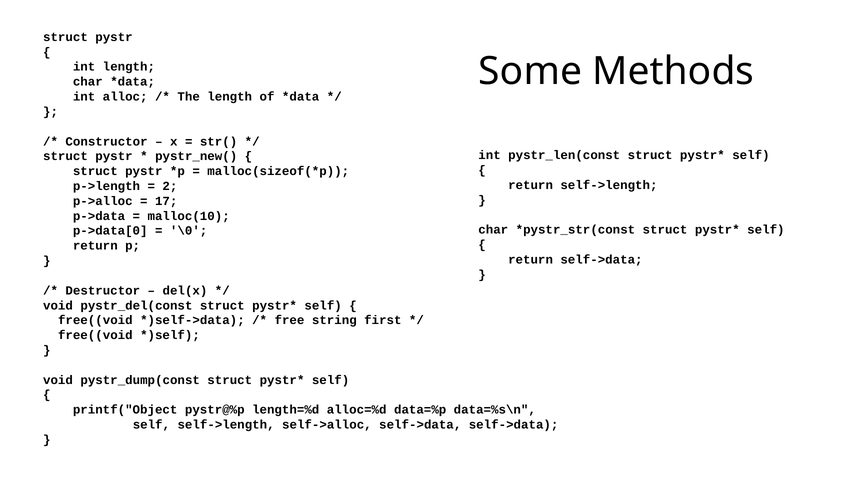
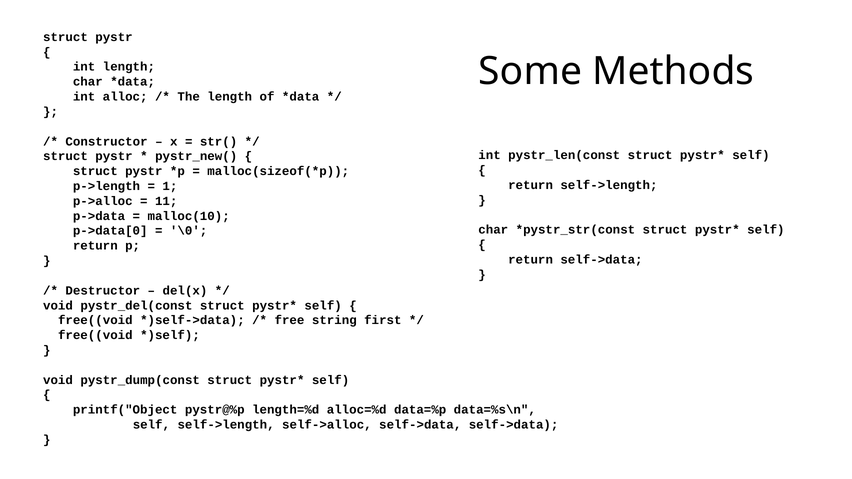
2: 2 -> 1 (170, 186)
17: 17 -> 11 (166, 201)
